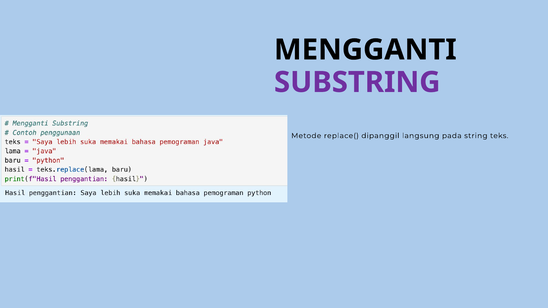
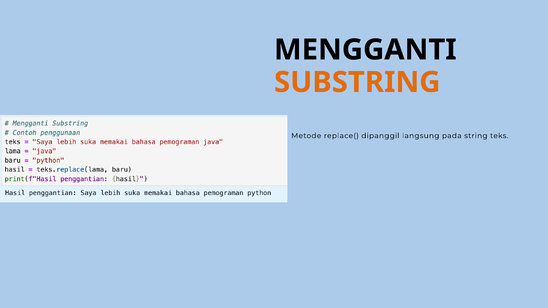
SUBSTRING colour: purple -> orange (357, 82)
